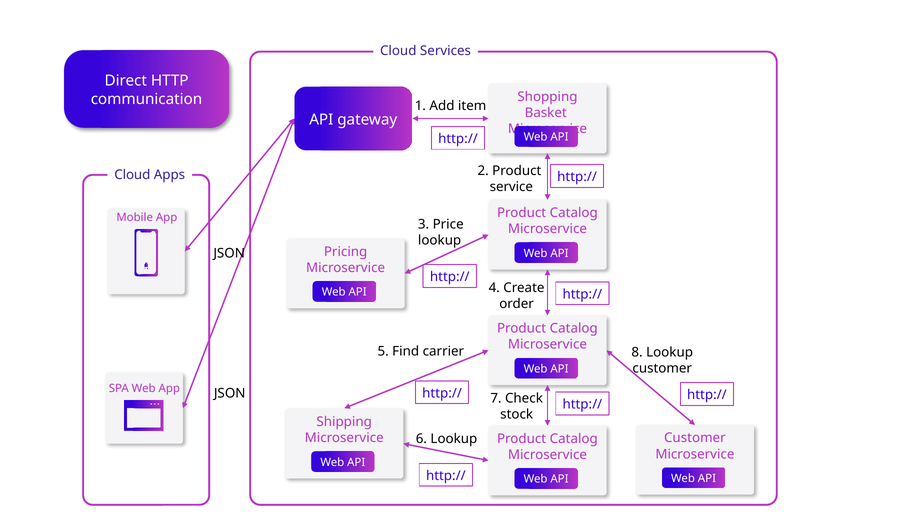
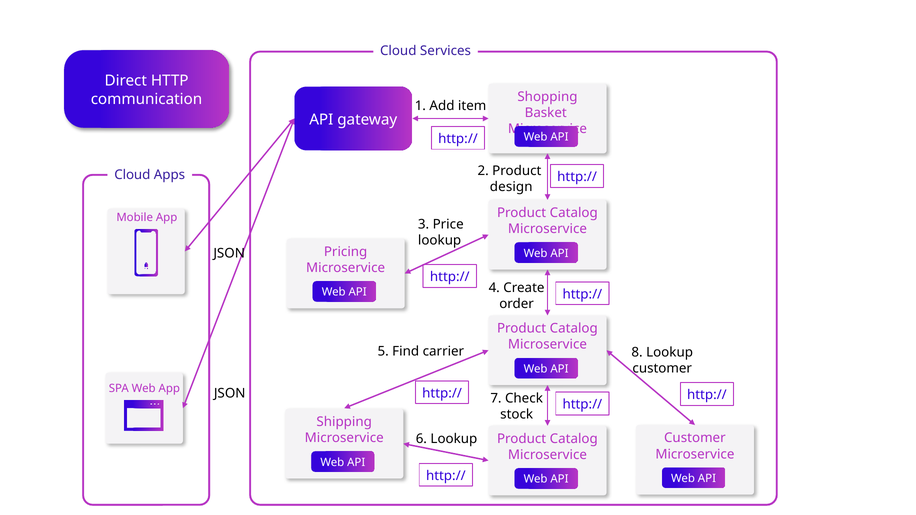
service: service -> design (511, 187)
